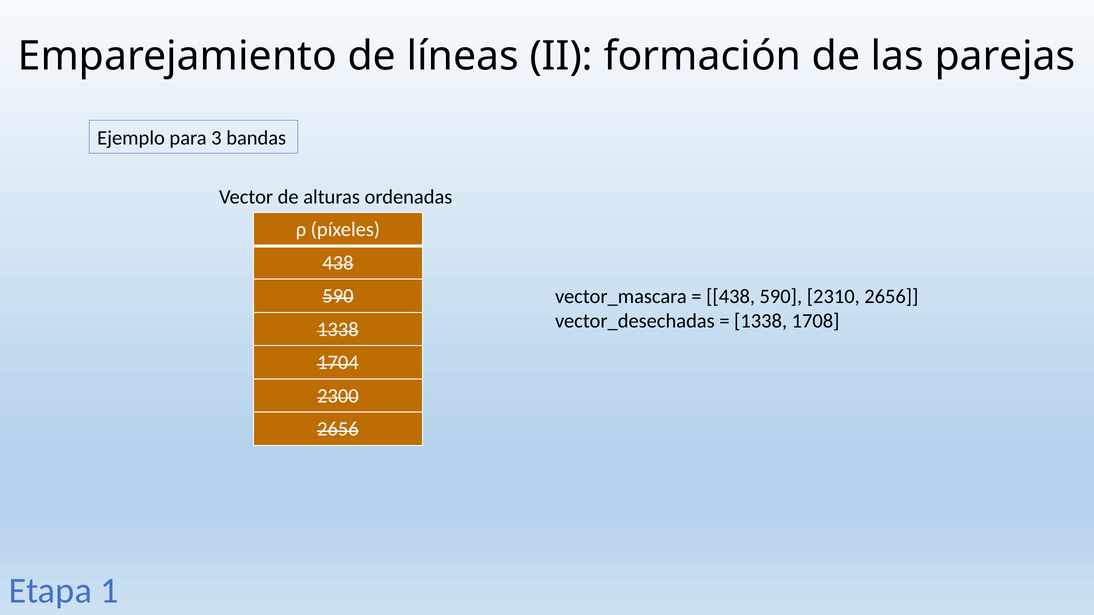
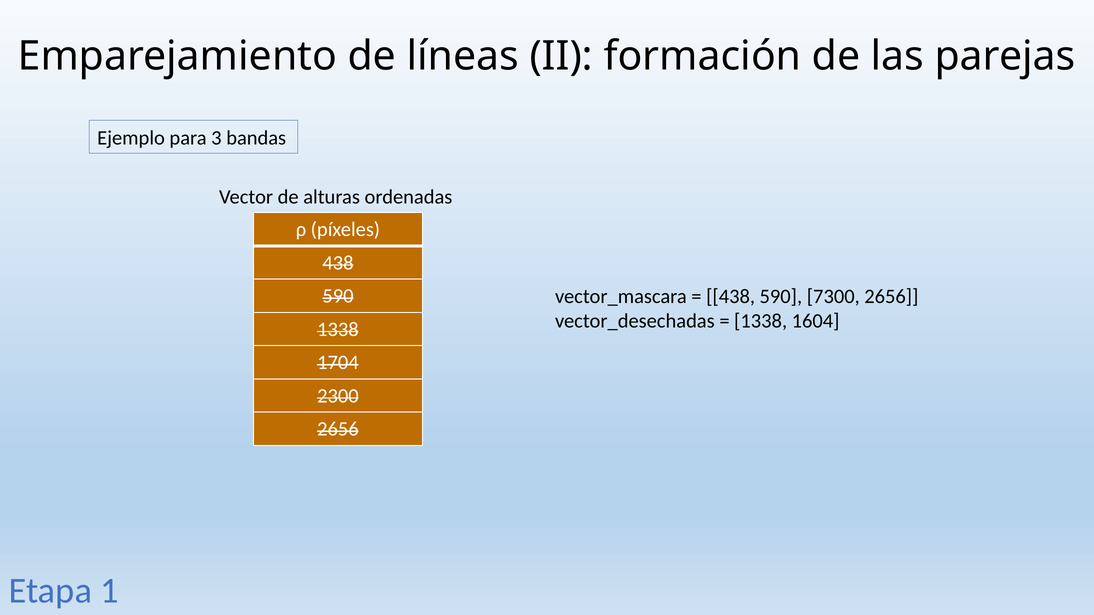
2310: 2310 -> 7300 (833, 296)
1708: 1708 -> 1604 (816, 321)
